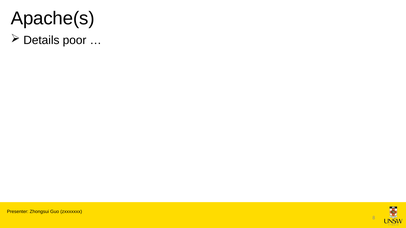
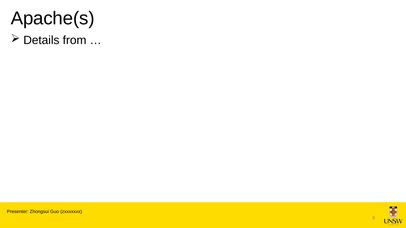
poor: poor -> from (75, 40)
